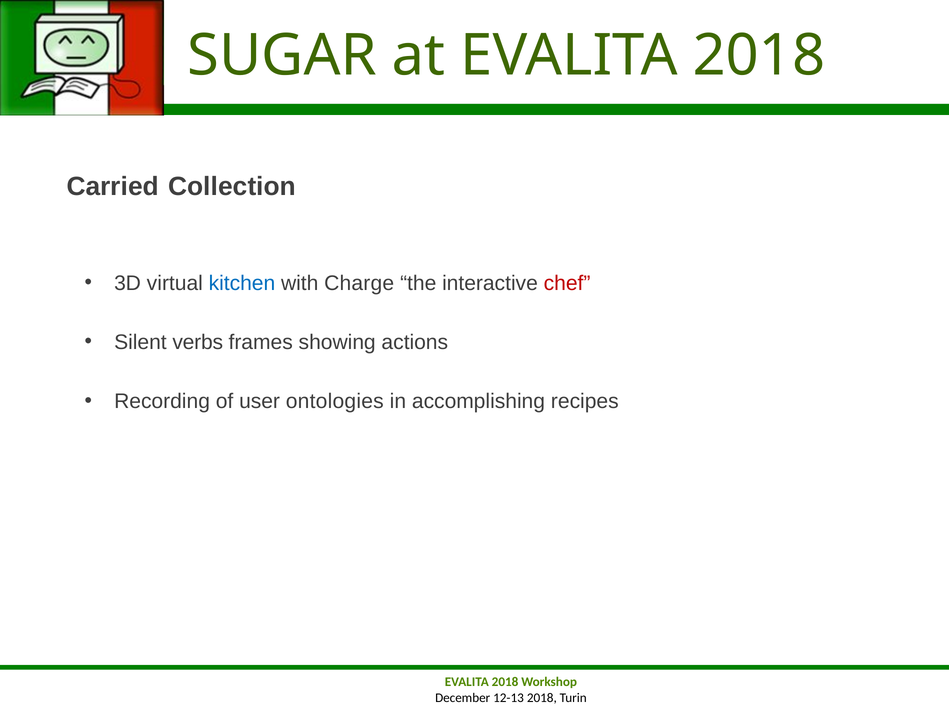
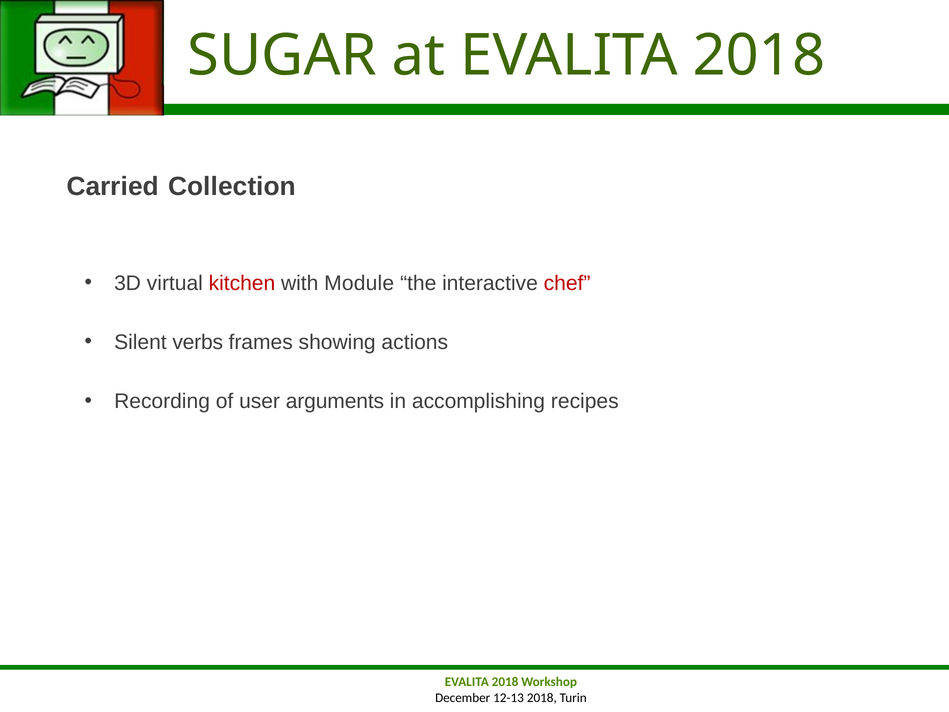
kitchen colour: blue -> red (242, 283)
Charge: Charge -> Module (359, 283)
ontologies: ontologies -> arguments (335, 401)
